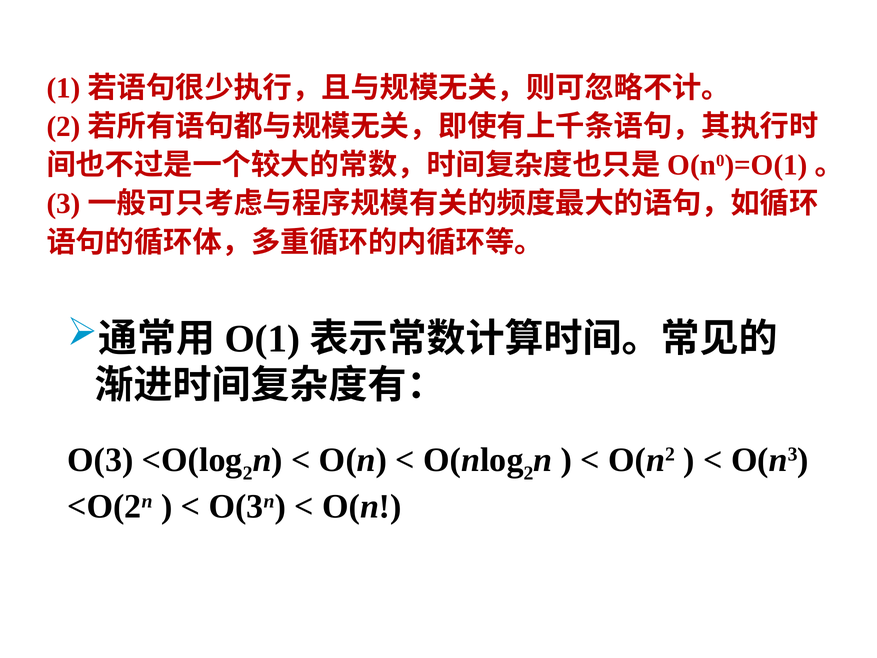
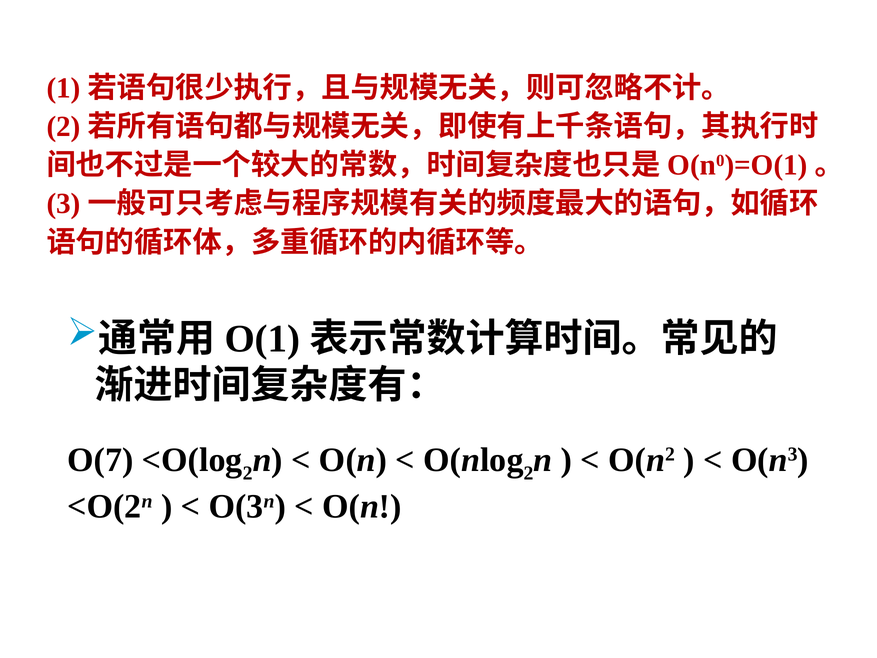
O(3: O(3 -> O(7 (100, 460)
